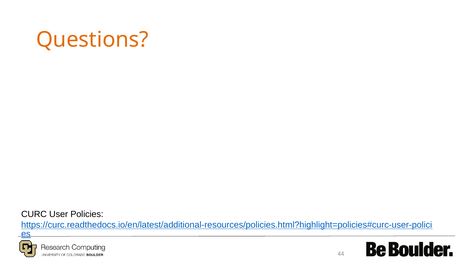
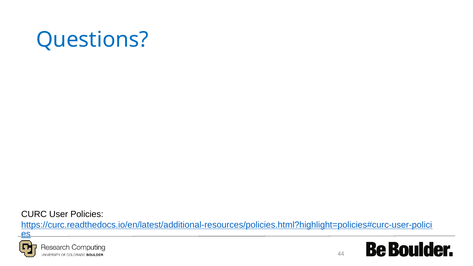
Questions colour: orange -> blue (92, 40)
